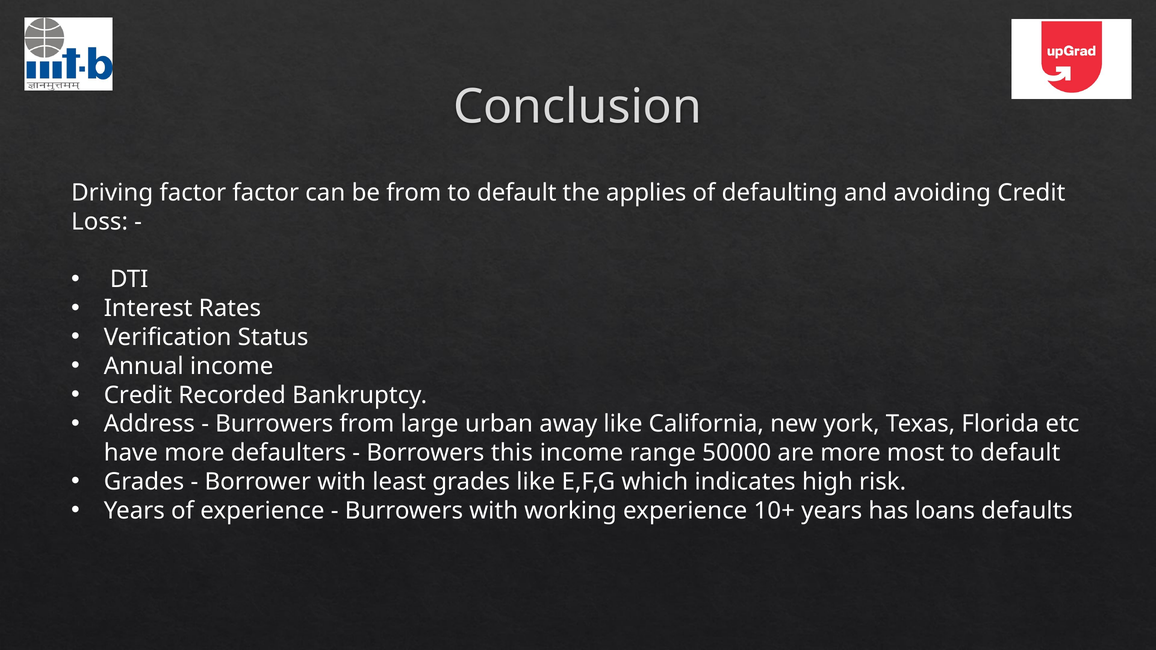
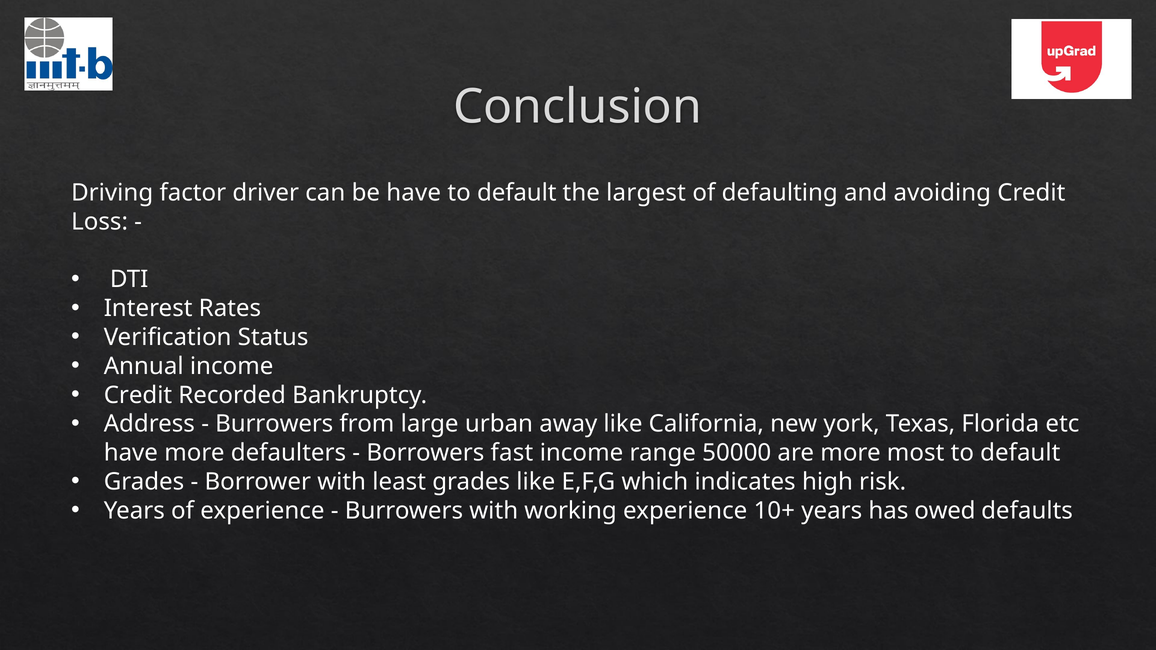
factor factor: factor -> driver (266, 193)
be from: from -> have (414, 193)
applies: applies -> largest (646, 193)
this: this -> fast (512, 453)
loans: loans -> owed (945, 511)
